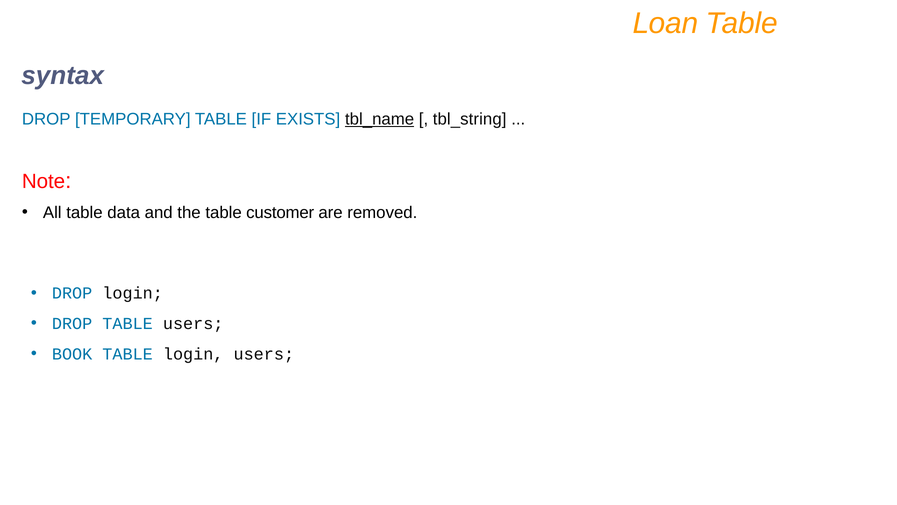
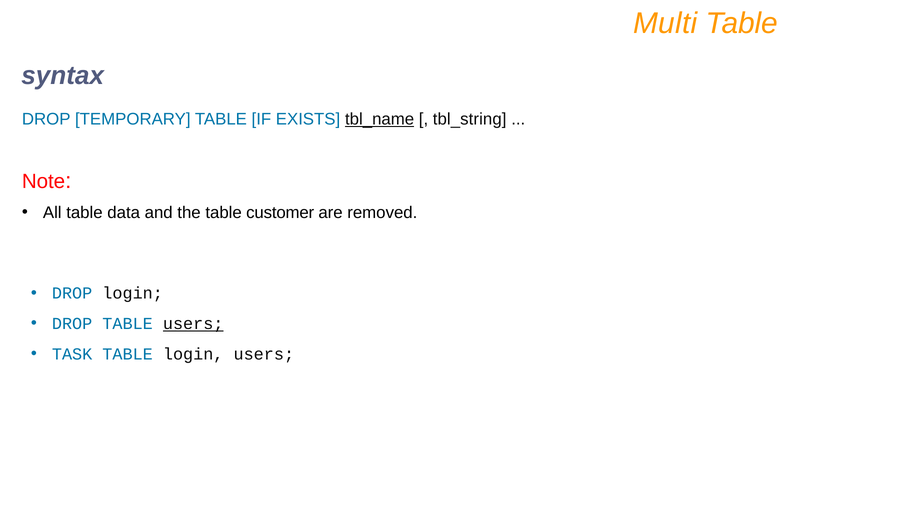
Loan: Loan -> Multi (665, 23)
users underline: none -> present (193, 323)
BOOK: BOOK -> TASK (72, 354)
